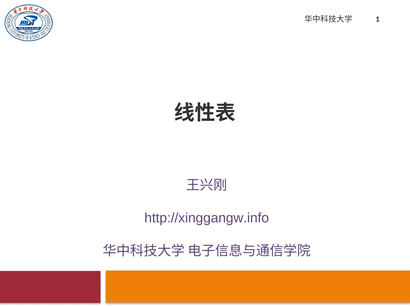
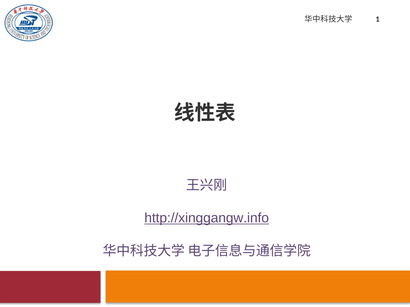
http://xinggangw.info underline: none -> present (207, 218)
